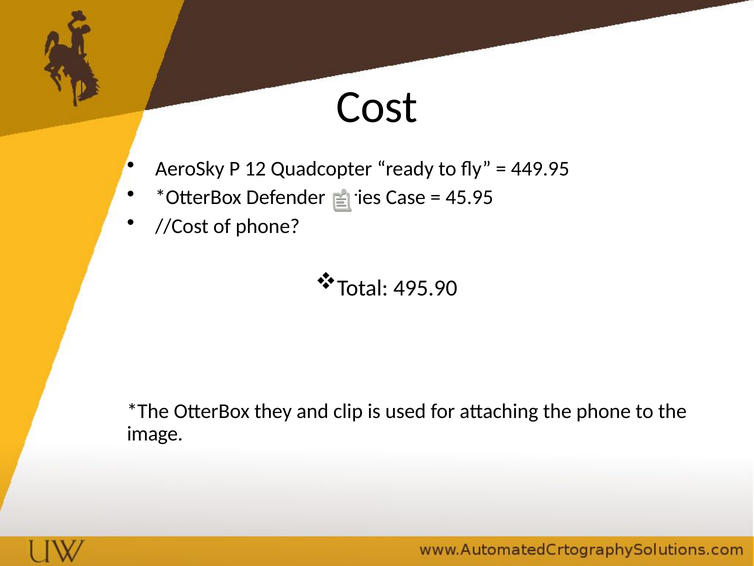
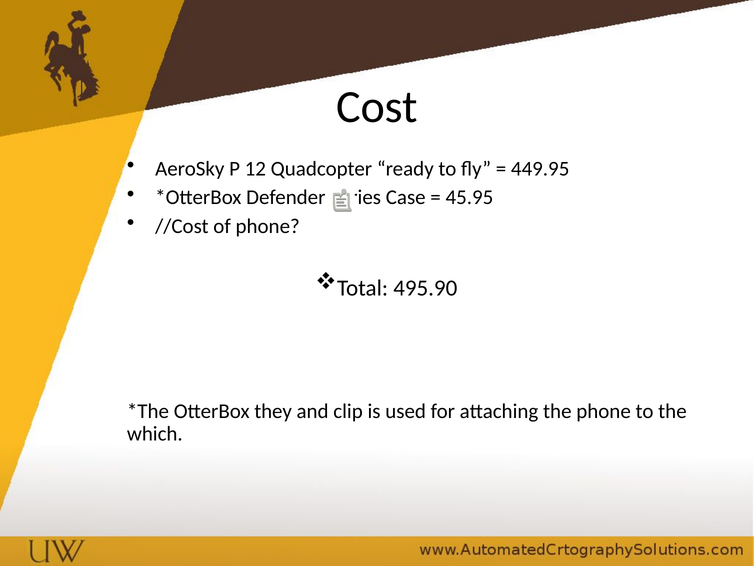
image: image -> which (155, 433)
